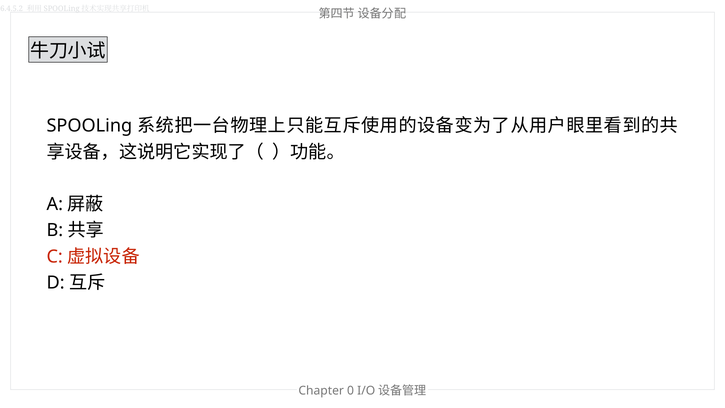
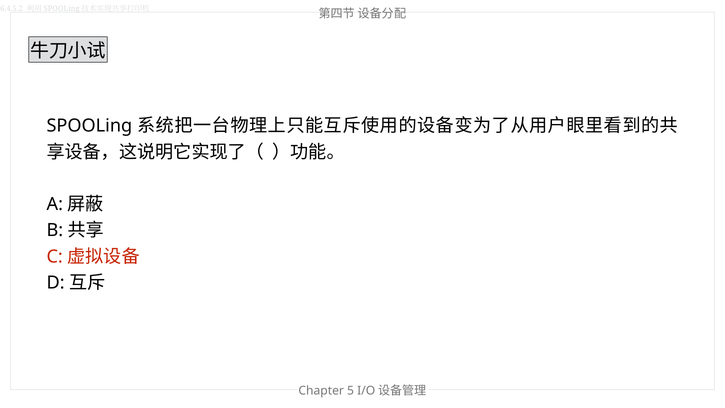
0: 0 -> 5 (351, 390)
